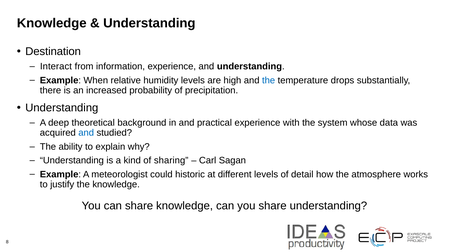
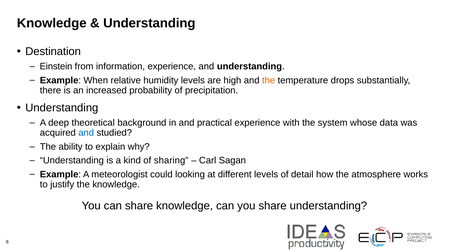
Interact: Interact -> Einstein (56, 67)
the colour: blue -> orange (269, 80)
historic: historic -> looking (190, 175)
